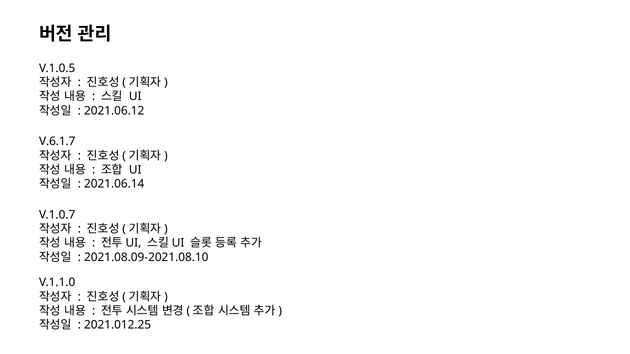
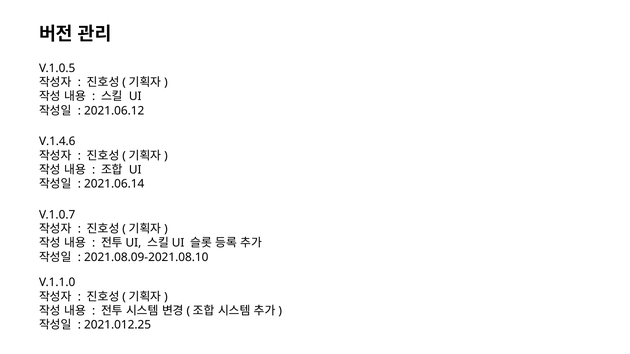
V.6.1.7: V.6.1.7 -> V.1.4.6 (57, 142)
